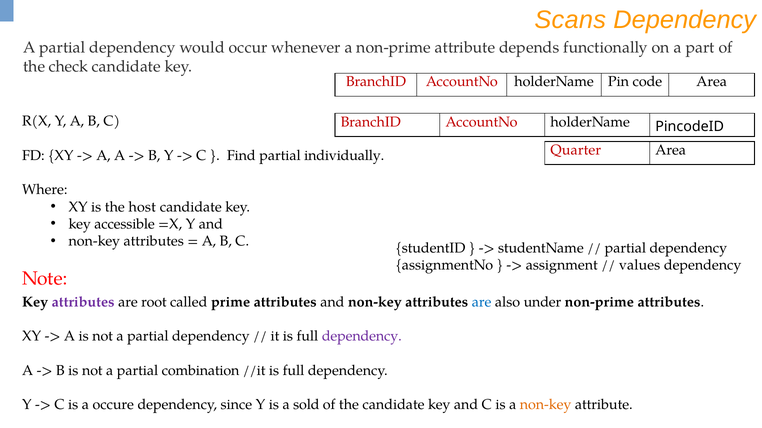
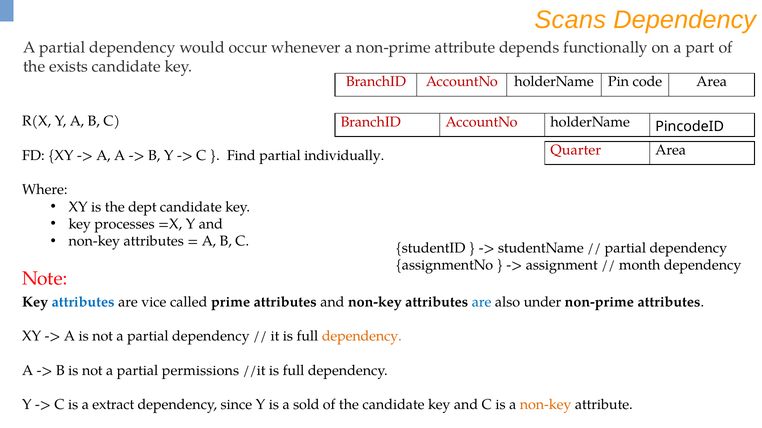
check: check -> exists (69, 67)
host: host -> dept (142, 207)
accessible: accessible -> processes (125, 224)
values: values -> month (640, 265)
attributes colour: purple -> blue (83, 302)
root: root -> vice (154, 302)
dependency colour: purple -> orange (362, 337)
combination: combination -> permissions (200, 371)
occure: occure -> extract (113, 405)
